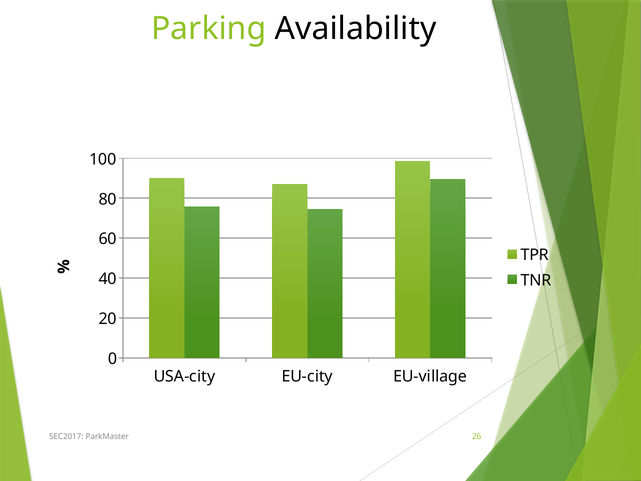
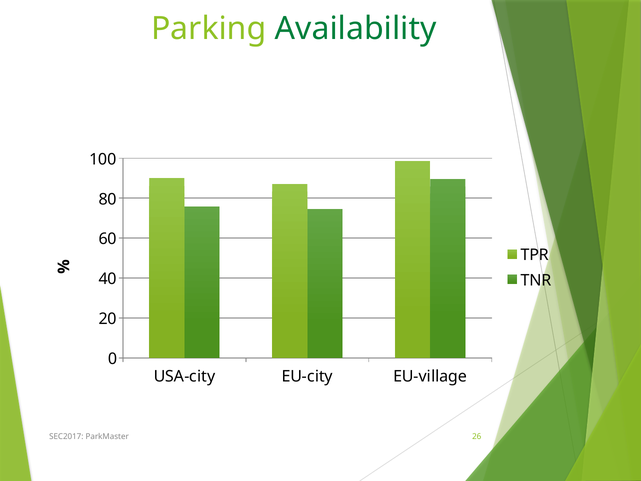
Availability colour: black -> green (356, 29)
